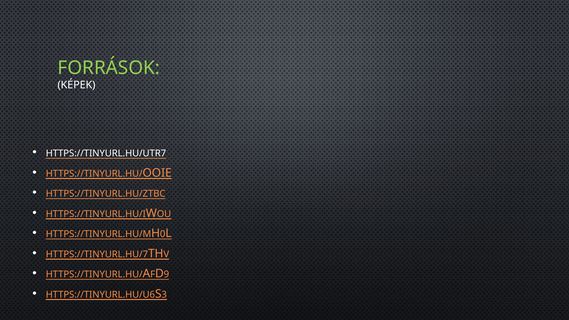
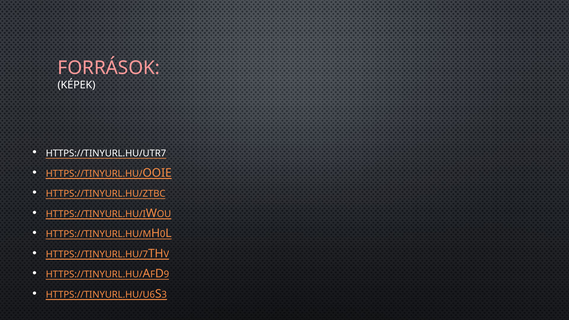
FORRÁSOK colour: light green -> pink (109, 68)
